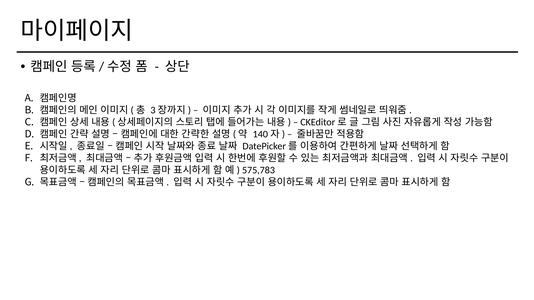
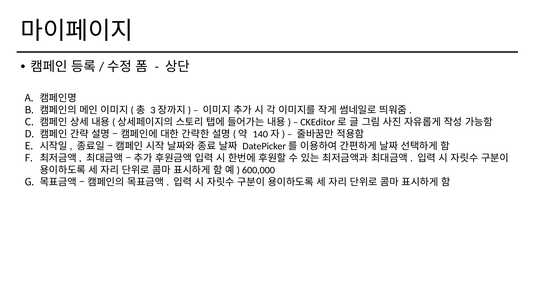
575,783: 575,783 -> 600,000 (258, 170)
